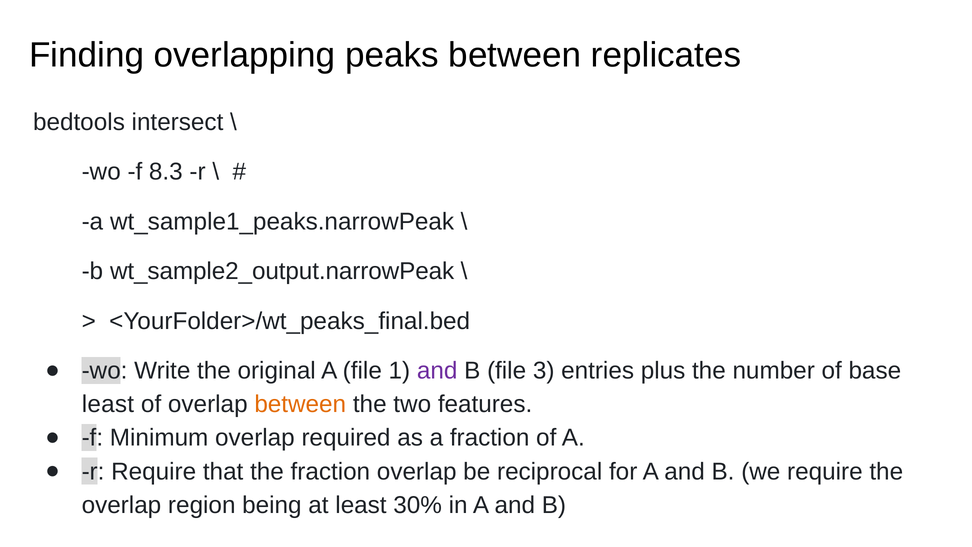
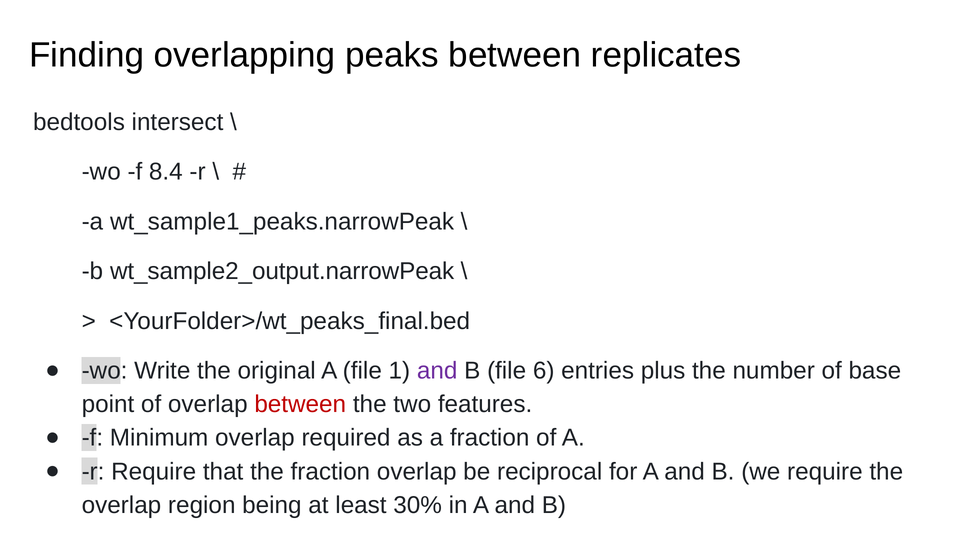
8.3: 8.3 -> 8.4 (166, 172)
3: 3 -> 6 (544, 371)
least: least -> point (108, 404)
between colour: orange -> red (300, 404)
